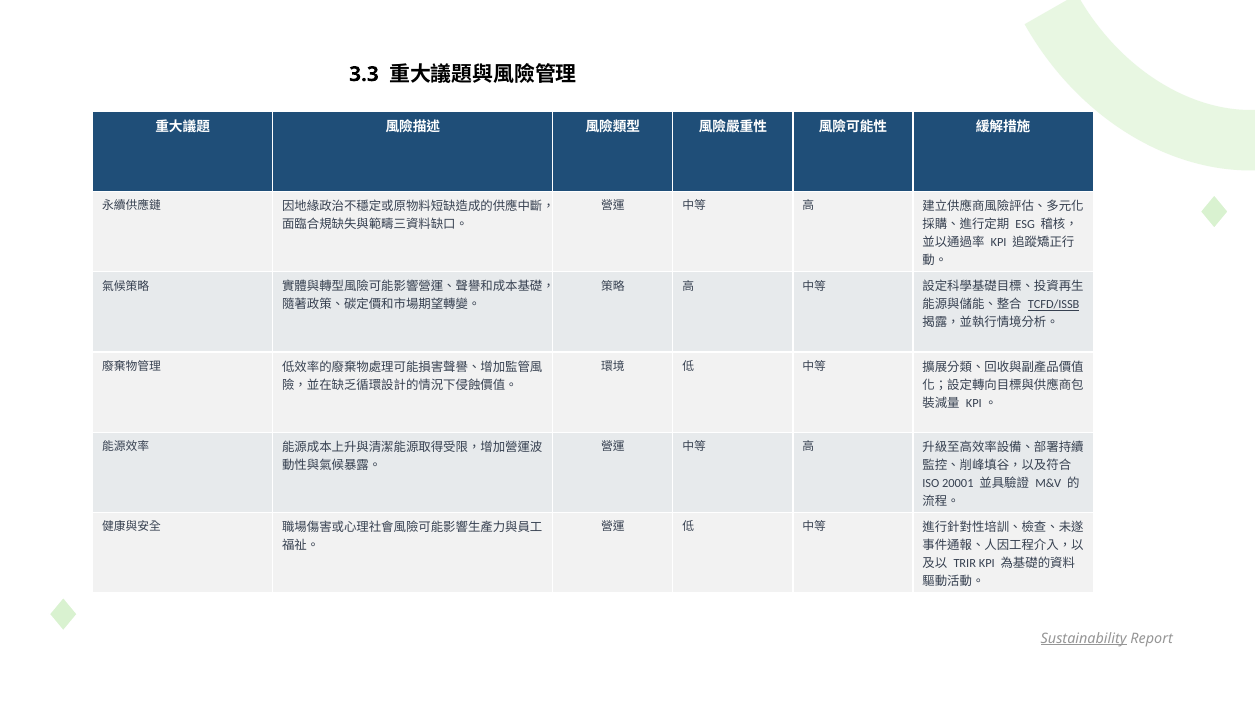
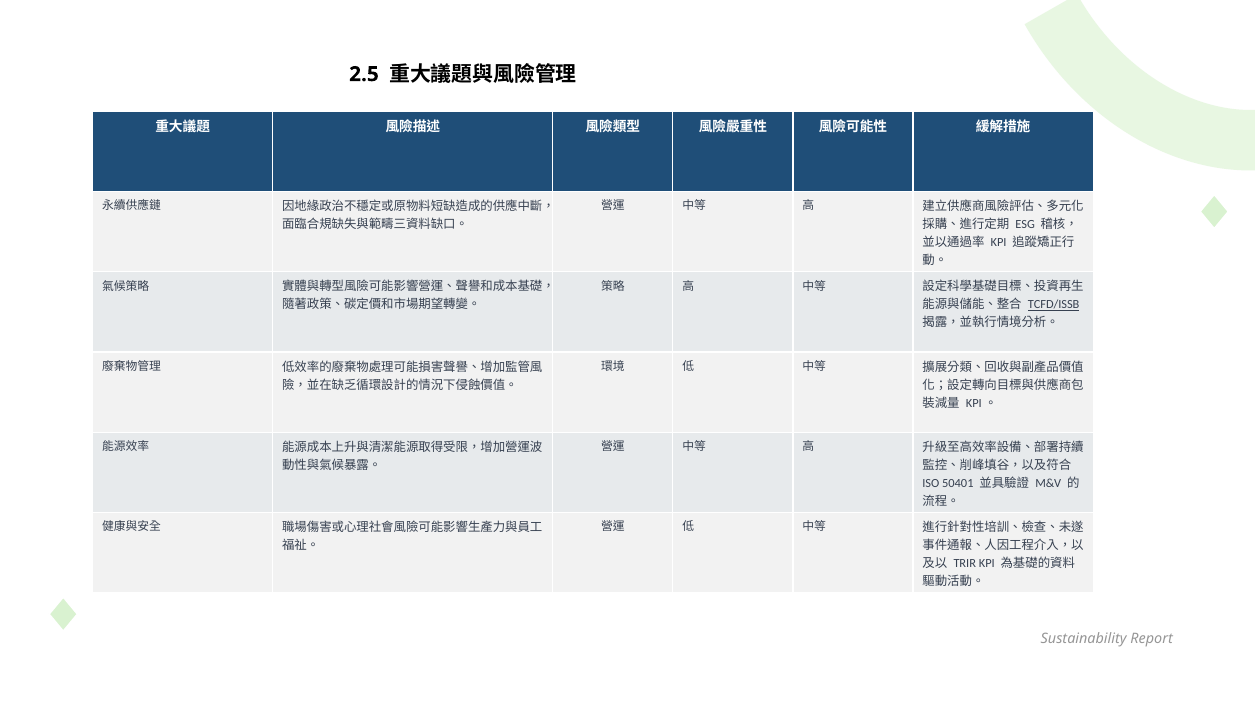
3.3: 3.3 -> 2.5 (364, 74)
20001: 20001 -> 50401 (958, 483)
Sustainability underline: present -> none (1084, 639)
